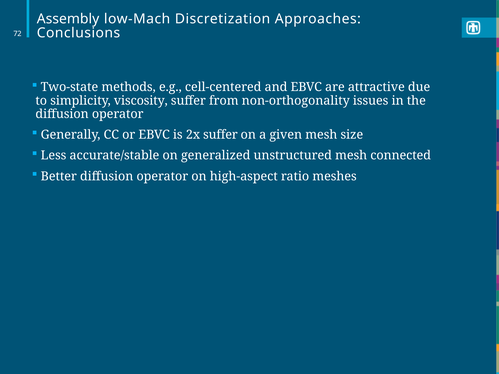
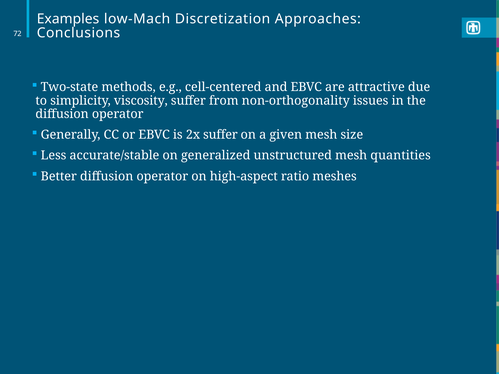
Assembly: Assembly -> Examples (68, 19)
connected: connected -> quantities (401, 156)
